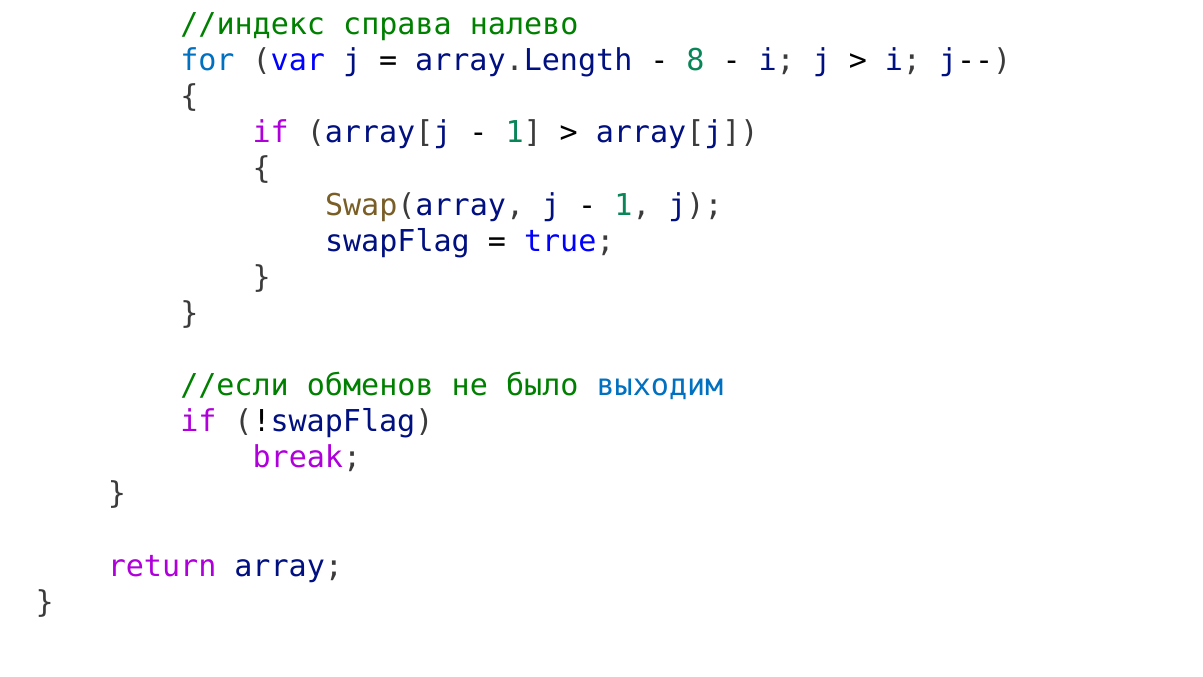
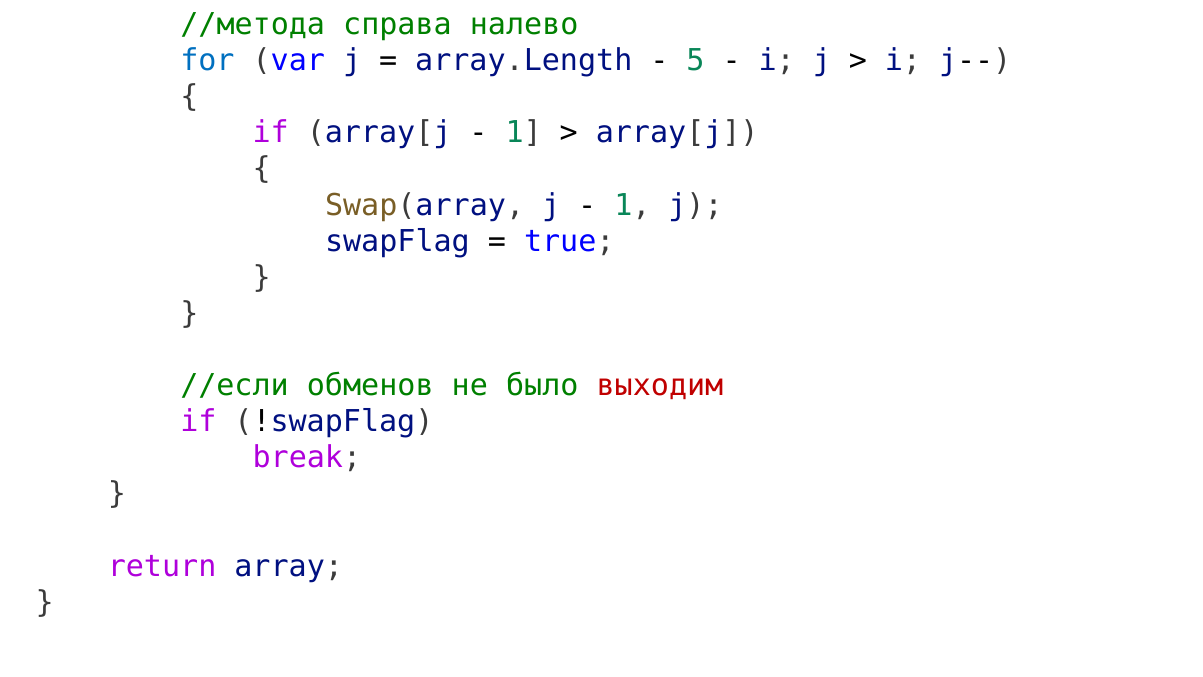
//индекс: //индекс -> //метода (253, 25)
8: 8 -> 5 (696, 61)
выходим colour: blue -> red (660, 385)
